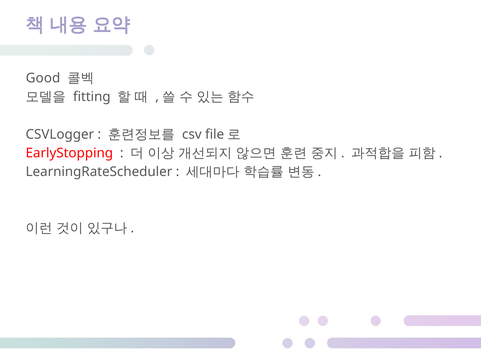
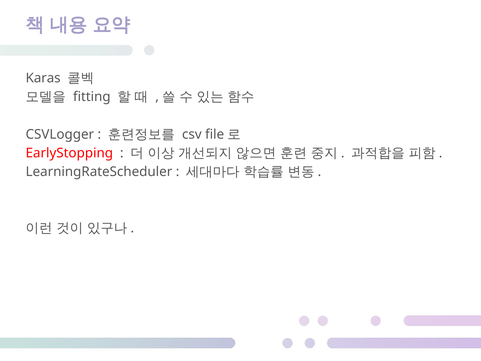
Good: Good -> Karas (43, 78)
